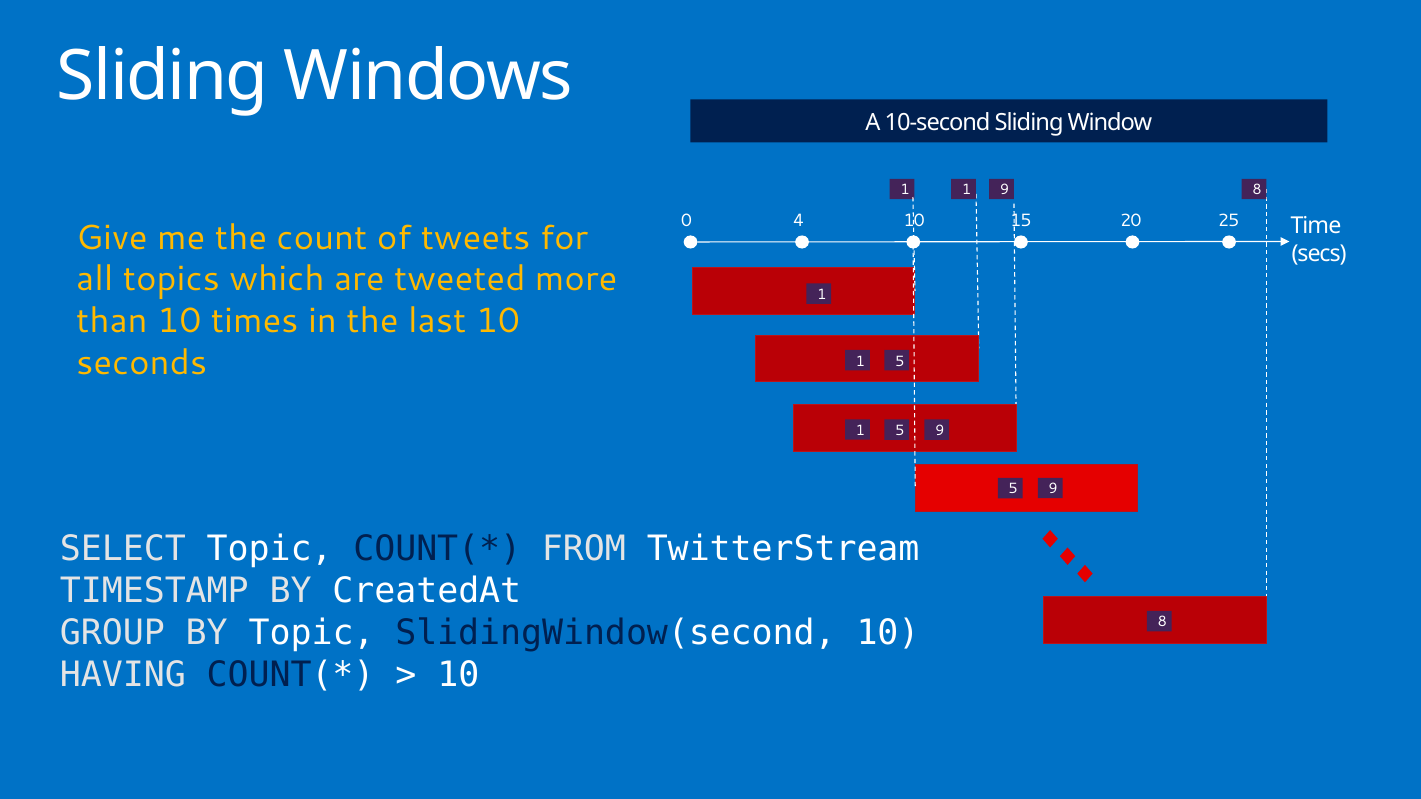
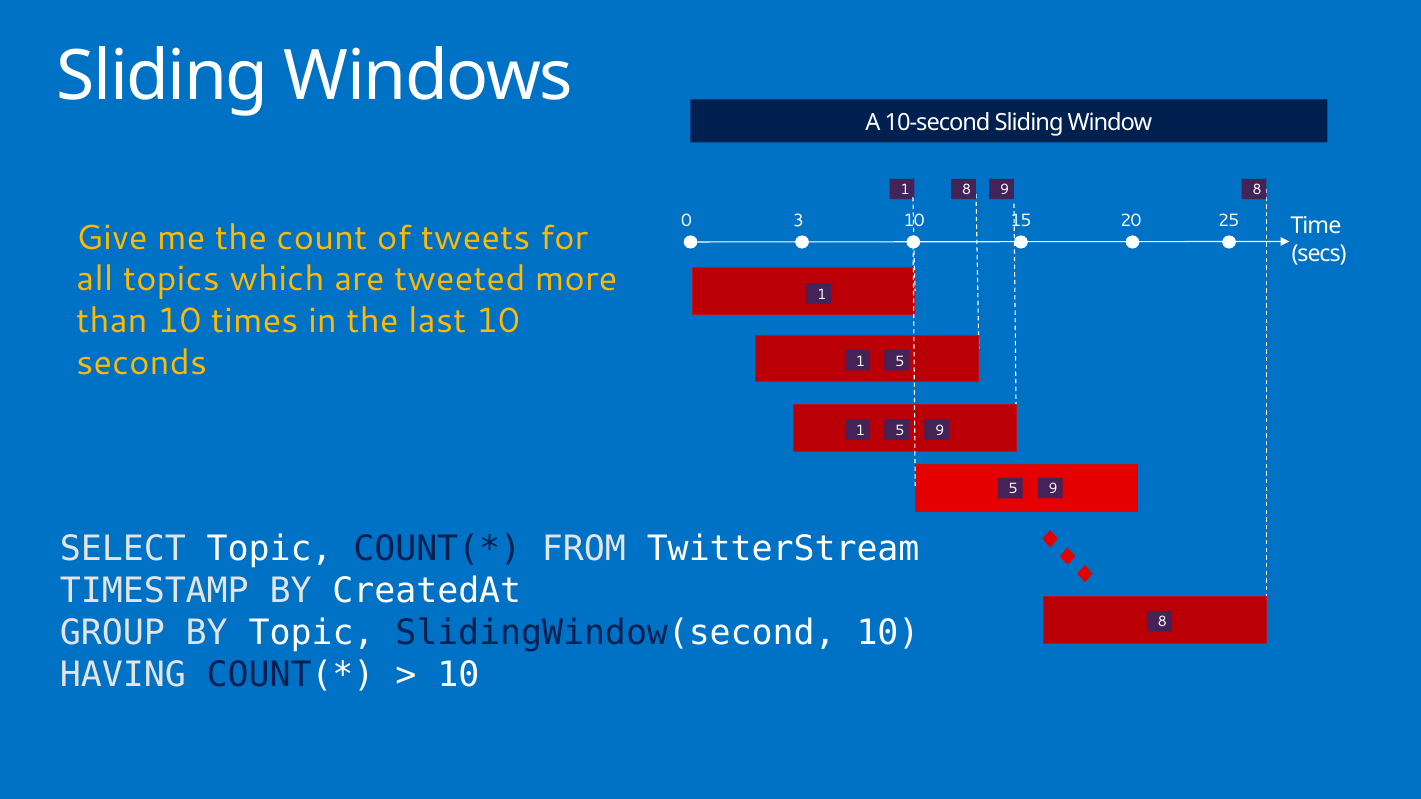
1 1: 1 -> 8 (967, 190)
4: 4 -> 3 (799, 221)
